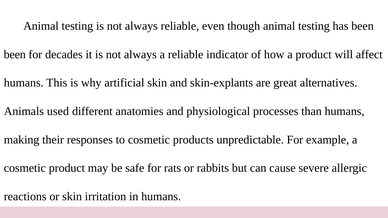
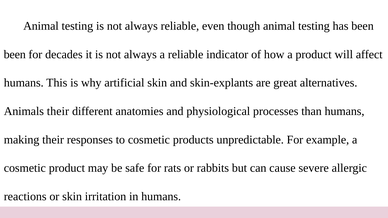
Animals used: used -> their (58, 111)
